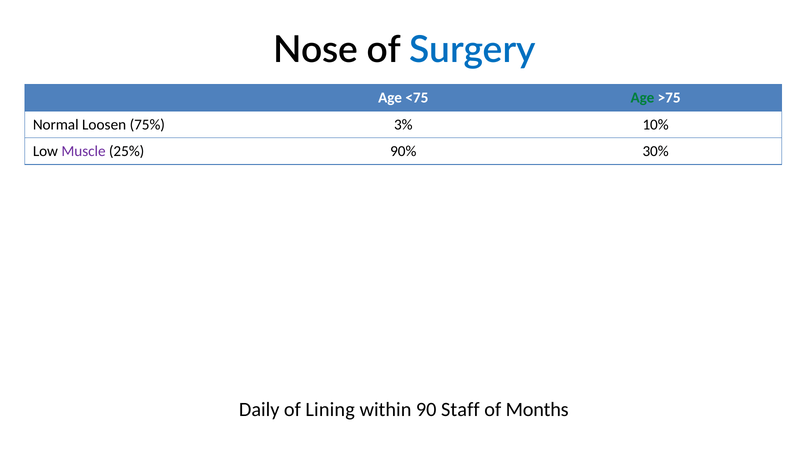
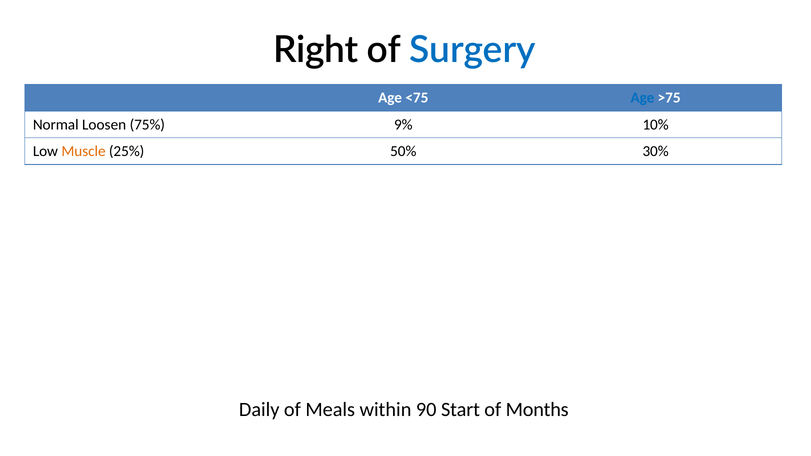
Nose: Nose -> Right (316, 50)
Age colour: green -> blue (642, 98)
3%: 3% -> 9% (403, 125)
Muscle colour: purple -> orange (83, 151)
90%: 90% -> 50% (403, 151)
Lining: Lining -> Meals (330, 410)
Staff: Staff -> Start (460, 410)
